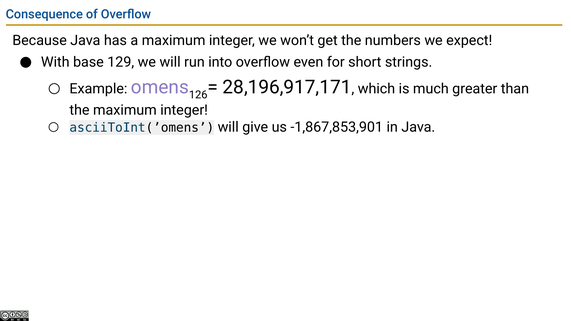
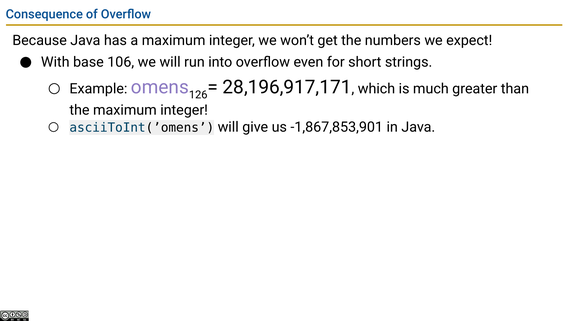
129: 129 -> 106 (121, 62)
